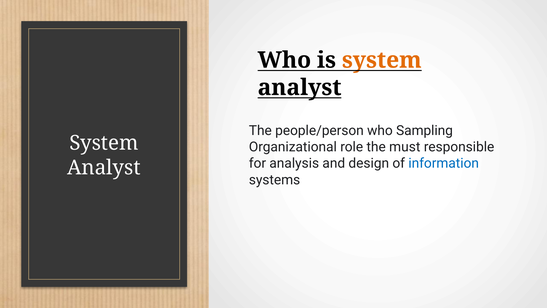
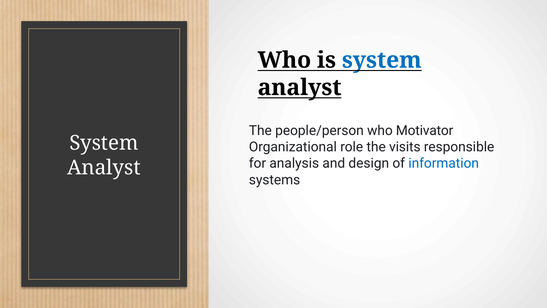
system colour: orange -> blue (382, 60)
Sampling: Sampling -> Motivator (425, 130)
must: must -> visits (405, 147)
